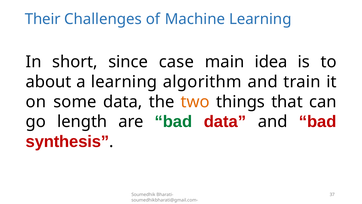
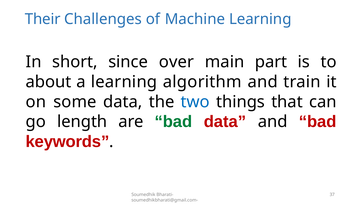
case: case -> over (176, 62)
idea: idea -> part (271, 62)
two colour: orange -> blue (195, 102)
synthesis: synthesis -> keywords (67, 141)
